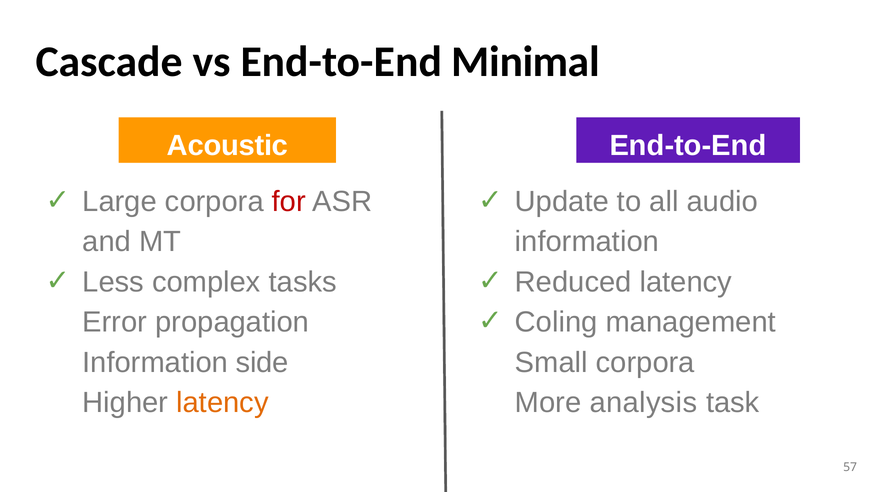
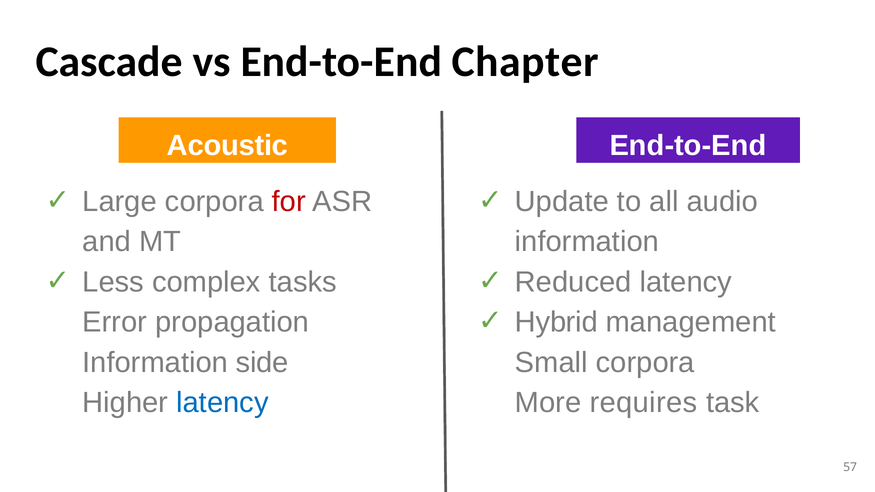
Minimal: Minimal -> Chapter (525, 62)
Coling: Coling -> Hybrid (556, 322)
latency colour: orange -> blue (222, 403)
analysis: analysis -> requires (643, 403)
